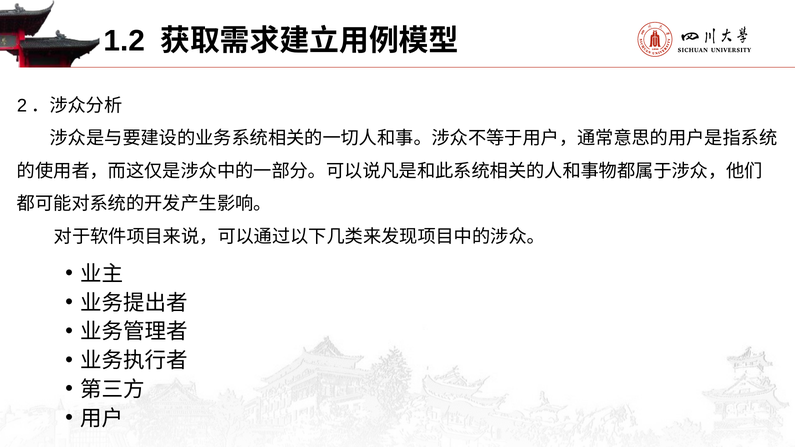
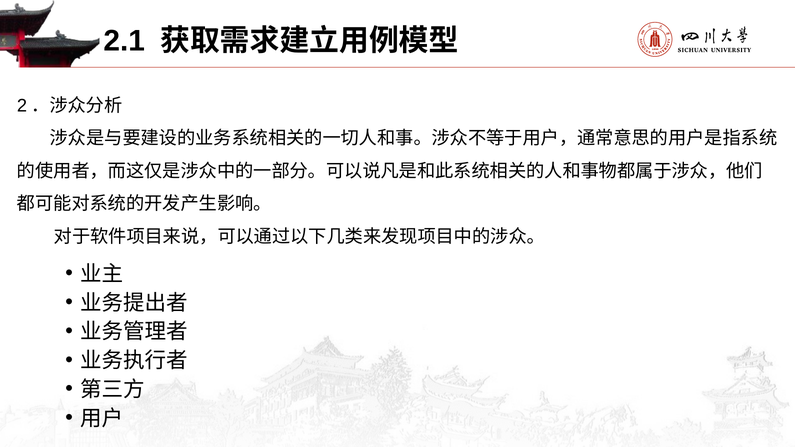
1.2: 1.2 -> 2.1 (124, 41)
